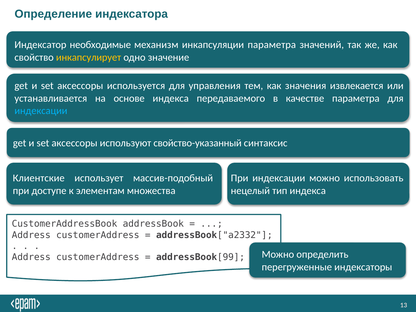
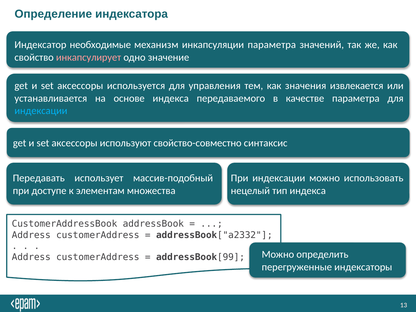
инкапсулирует colour: yellow -> pink (89, 57)
свойство-указанный: свойство-указанный -> свойство-совместно (198, 143)
Клиентские: Клиентские -> Передавать (39, 178)
